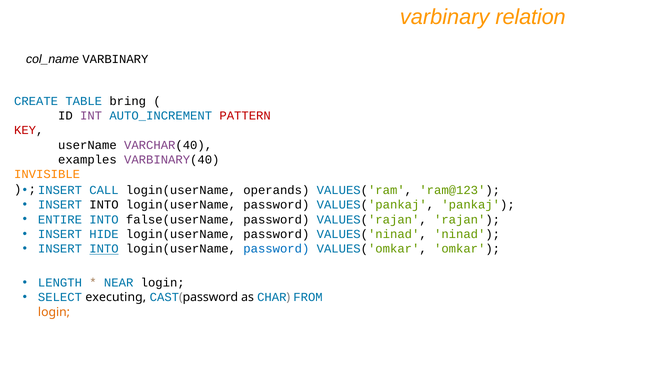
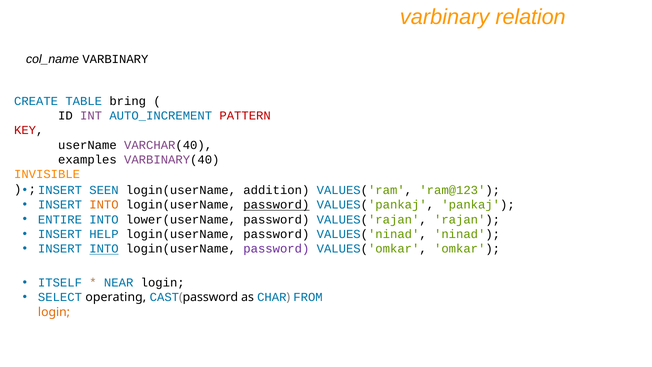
CALL: CALL -> SEEN (104, 190)
operands: operands -> addition (276, 190)
INTO colour: black -> orange (104, 205)
password underline: none -> present (276, 205)
false(userName: false(userName -> lower(userName (181, 219)
HIDE: HIDE -> HELP (104, 234)
password colour: blue -> purple (276, 249)
LENGTH: LENGTH -> ITSELF (60, 283)
executing: executing -> operating (116, 297)
